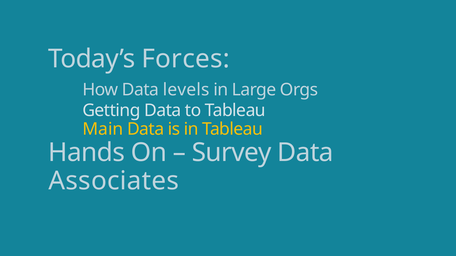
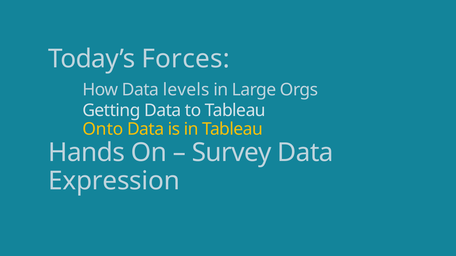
Main: Main -> Onto (103, 130)
Associates: Associates -> Expression (114, 181)
